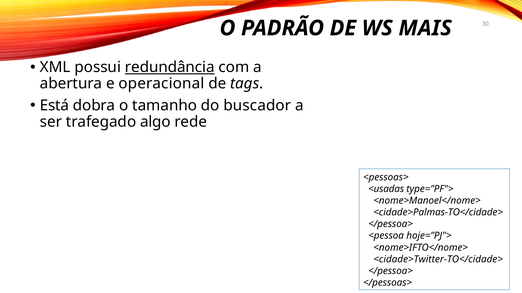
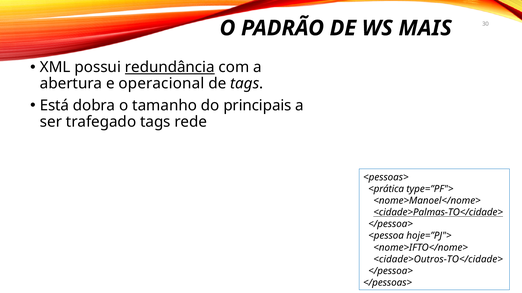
buscador: buscador -> principais (257, 106)
trafegado algo: algo -> tags (155, 122)
<usadas: <usadas -> <prática (386, 189)
<cidade>Palmas-TO</cidade> underline: none -> present (438, 213)
<cidade>Twitter-TO</cidade>: <cidade>Twitter-TO</cidade> -> <cidade>Outros-TO</cidade> (438, 260)
